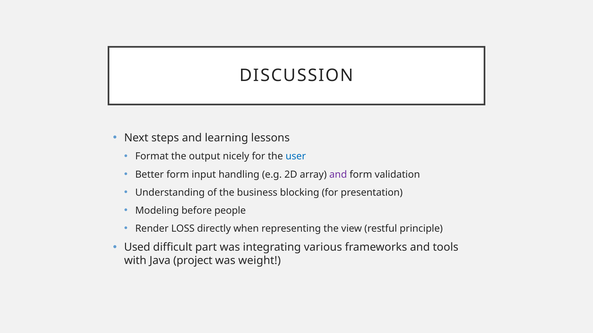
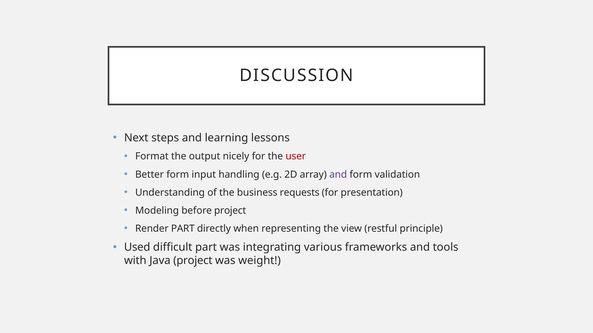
user colour: blue -> red (296, 157)
blocking: blocking -> requests (300, 193)
before people: people -> project (230, 211)
Render LOSS: LOSS -> PART (183, 229)
